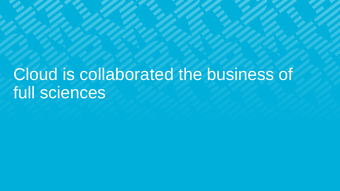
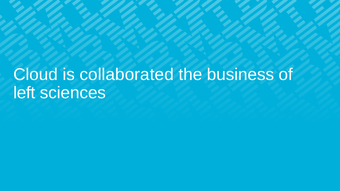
full: full -> left (24, 93)
